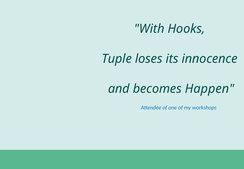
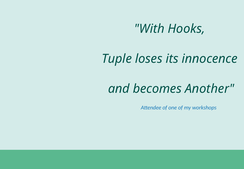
Happen: Happen -> Another (210, 89)
